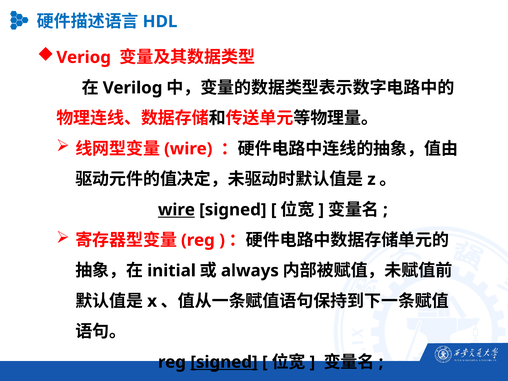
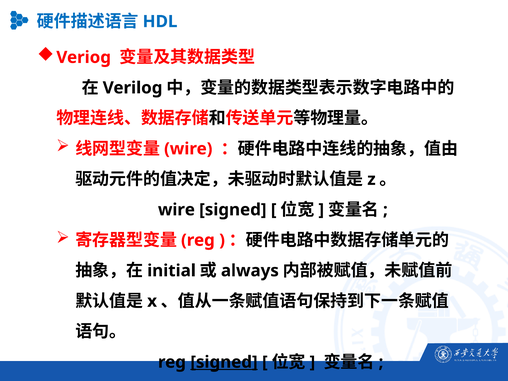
wire underline: present -> none (176, 210)
